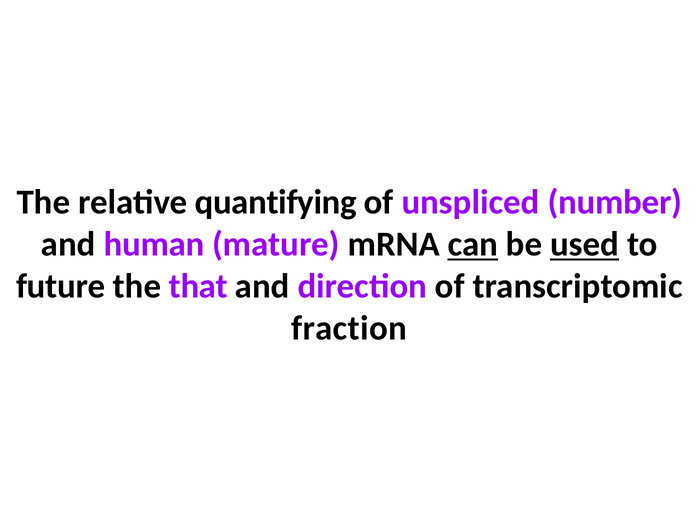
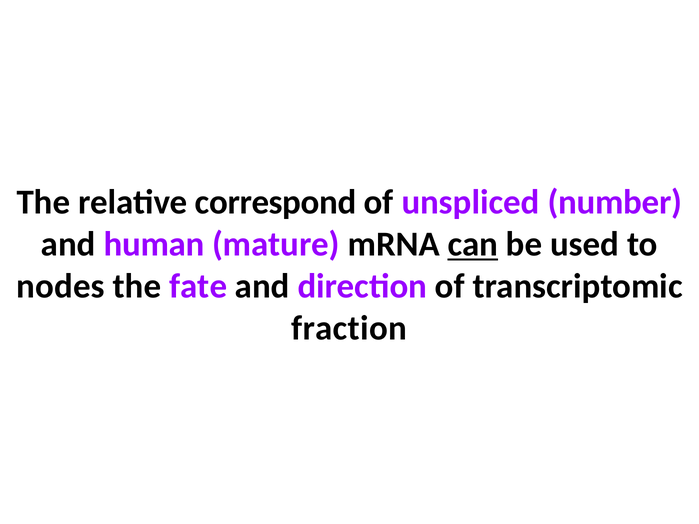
quantifying: quantifying -> correspond (276, 203)
used underline: present -> none (585, 244)
future: future -> nodes (60, 286)
that: that -> fate (198, 286)
